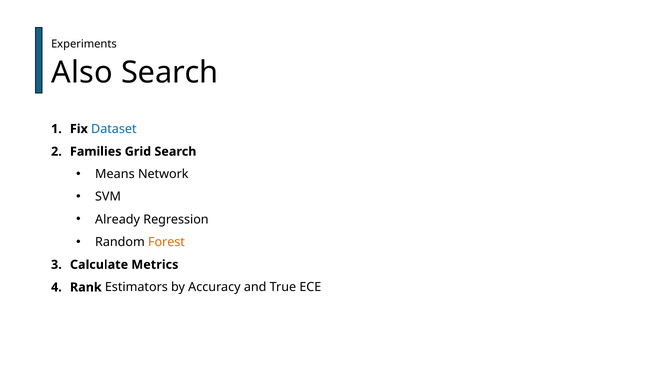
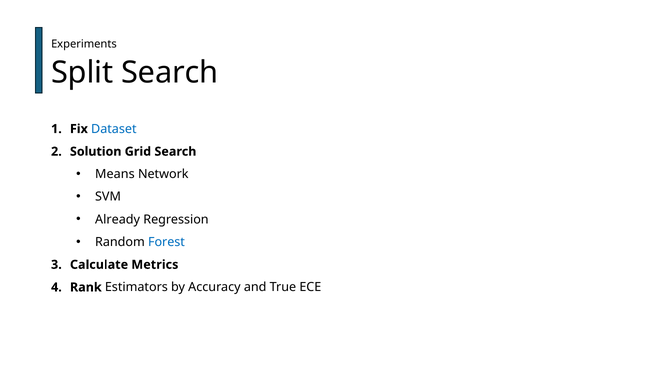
Also: Also -> Split (82, 73)
Families: Families -> Solution (96, 152)
Forest colour: orange -> blue (166, 242)
